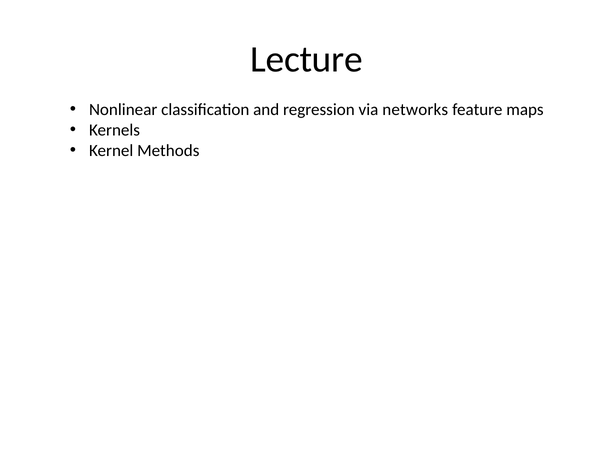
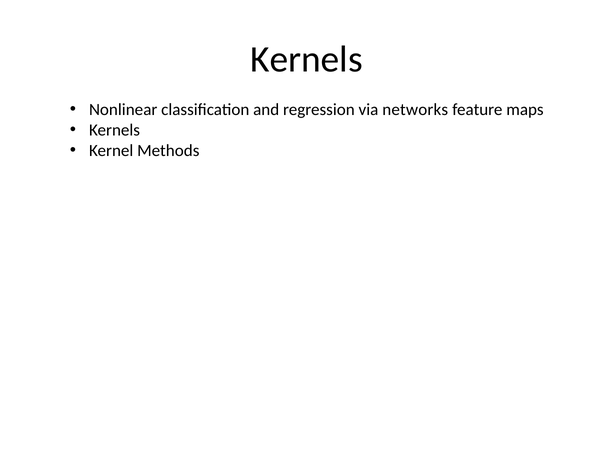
Lecture: Lecture -> Kernels (306, 59)
